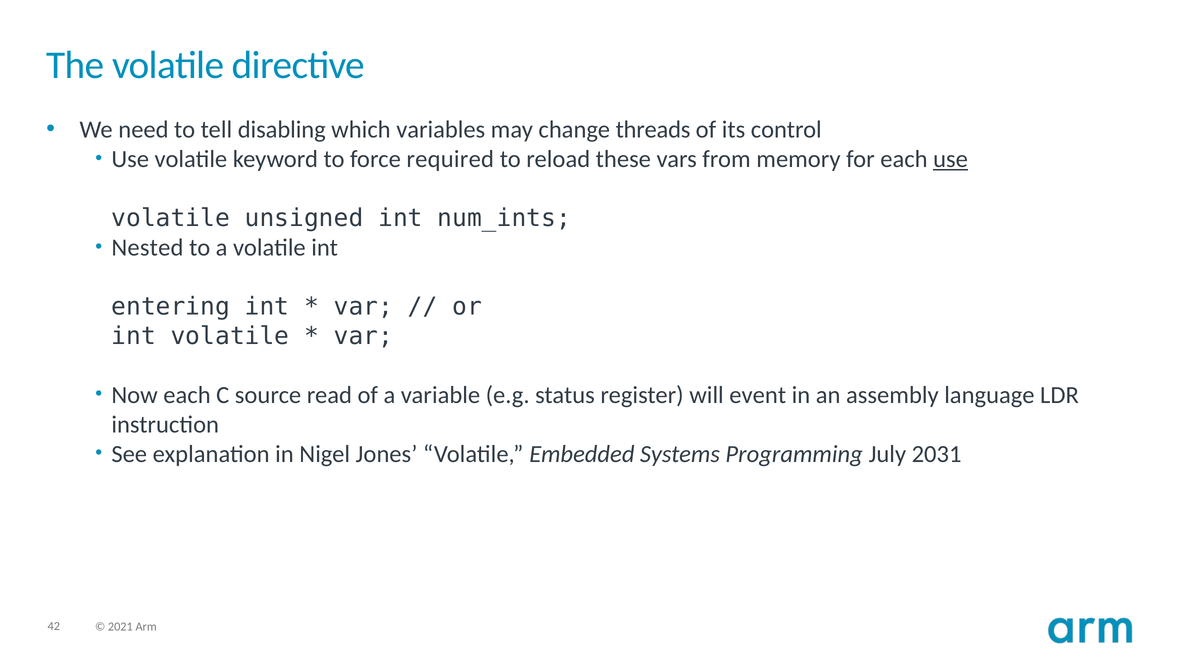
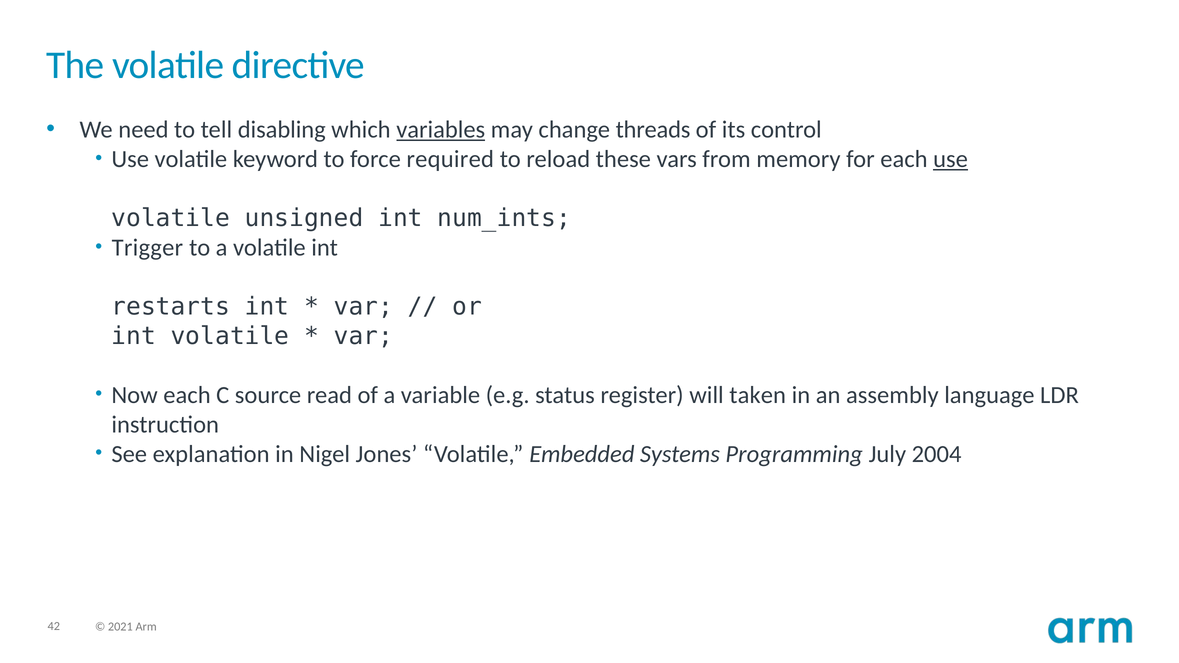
variables underline: none -> present (441, 130)
Nested: Nested -> Trigger (147, 248)
entering: entering -> restarts (171, 307)
event: event -> taken (758, 395)
2031: 2031 -> 2004 (937, 454)
